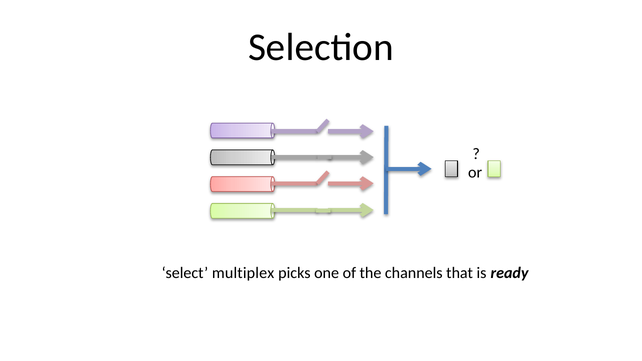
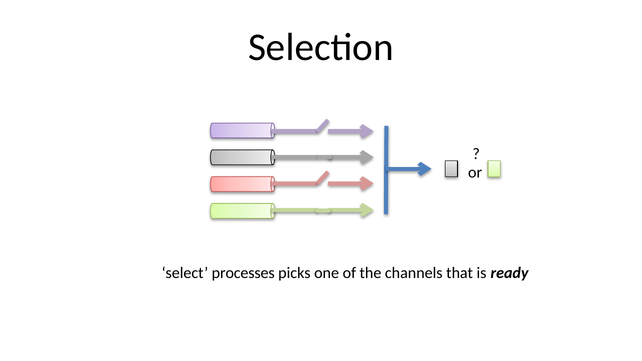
multiplex: multiplex -> processes (243, 273)
